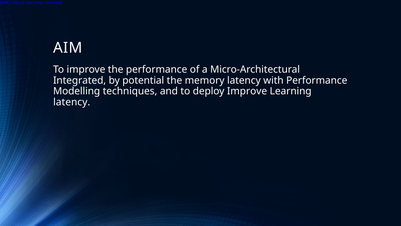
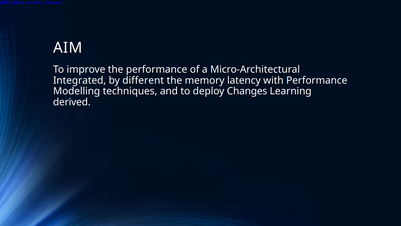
potential: potential -> different (143, 80)
deploy Improve: Improve -> Changes (247, 91)
latency: latency -> derived (72, 102)
